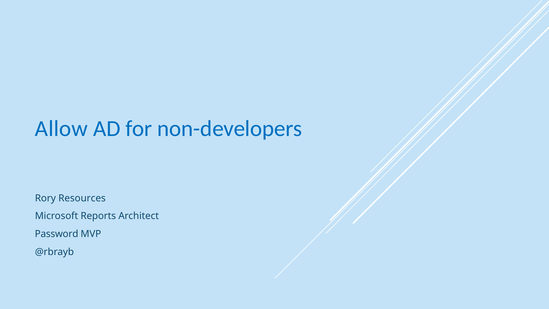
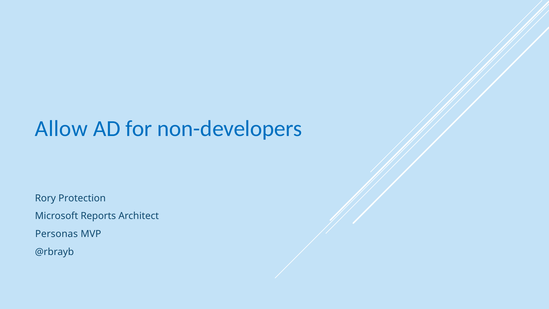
Resources: Resources -> Protection (82, 198)
Password: Password -> Personas (56, 234)
